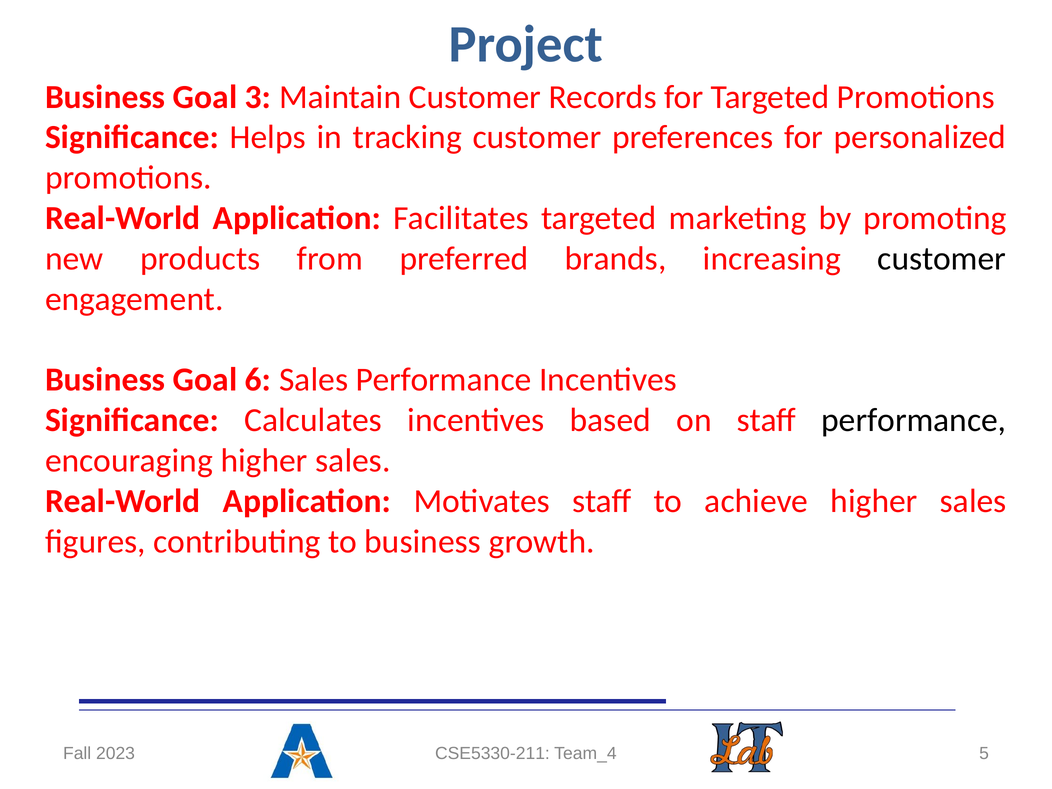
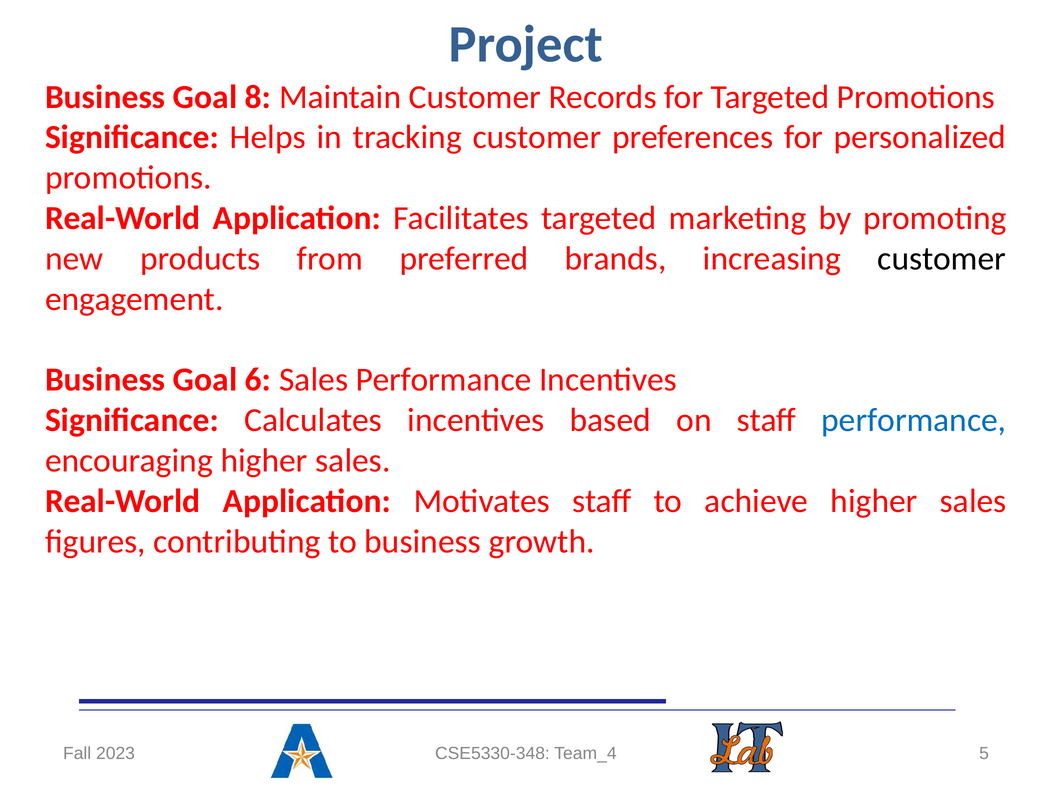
3: 3 -> 8 (258, 97)
performance colour: black -> blue (914, 420)
CSE5330-211: CSE5330-211 -> CSE5330-348 (492, 753)
